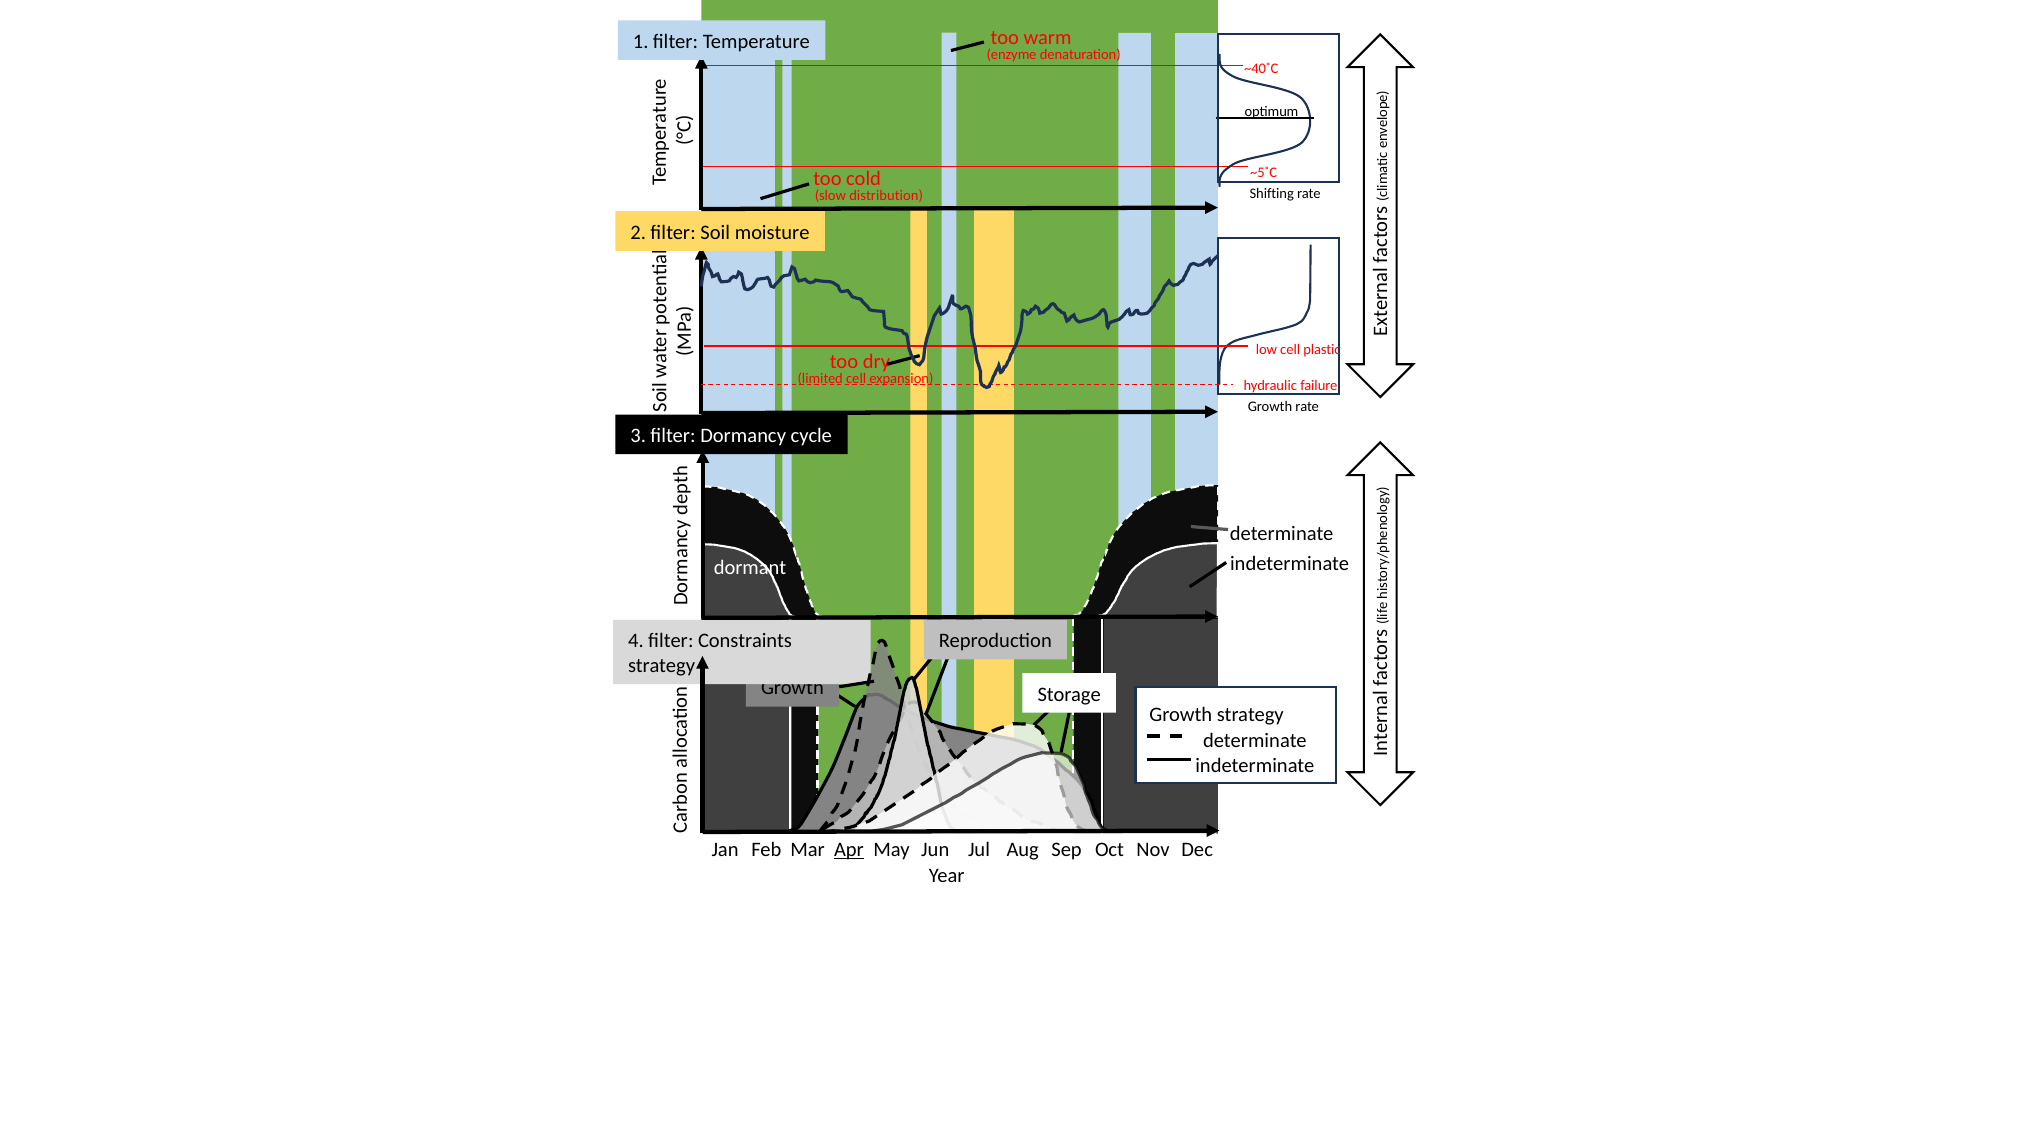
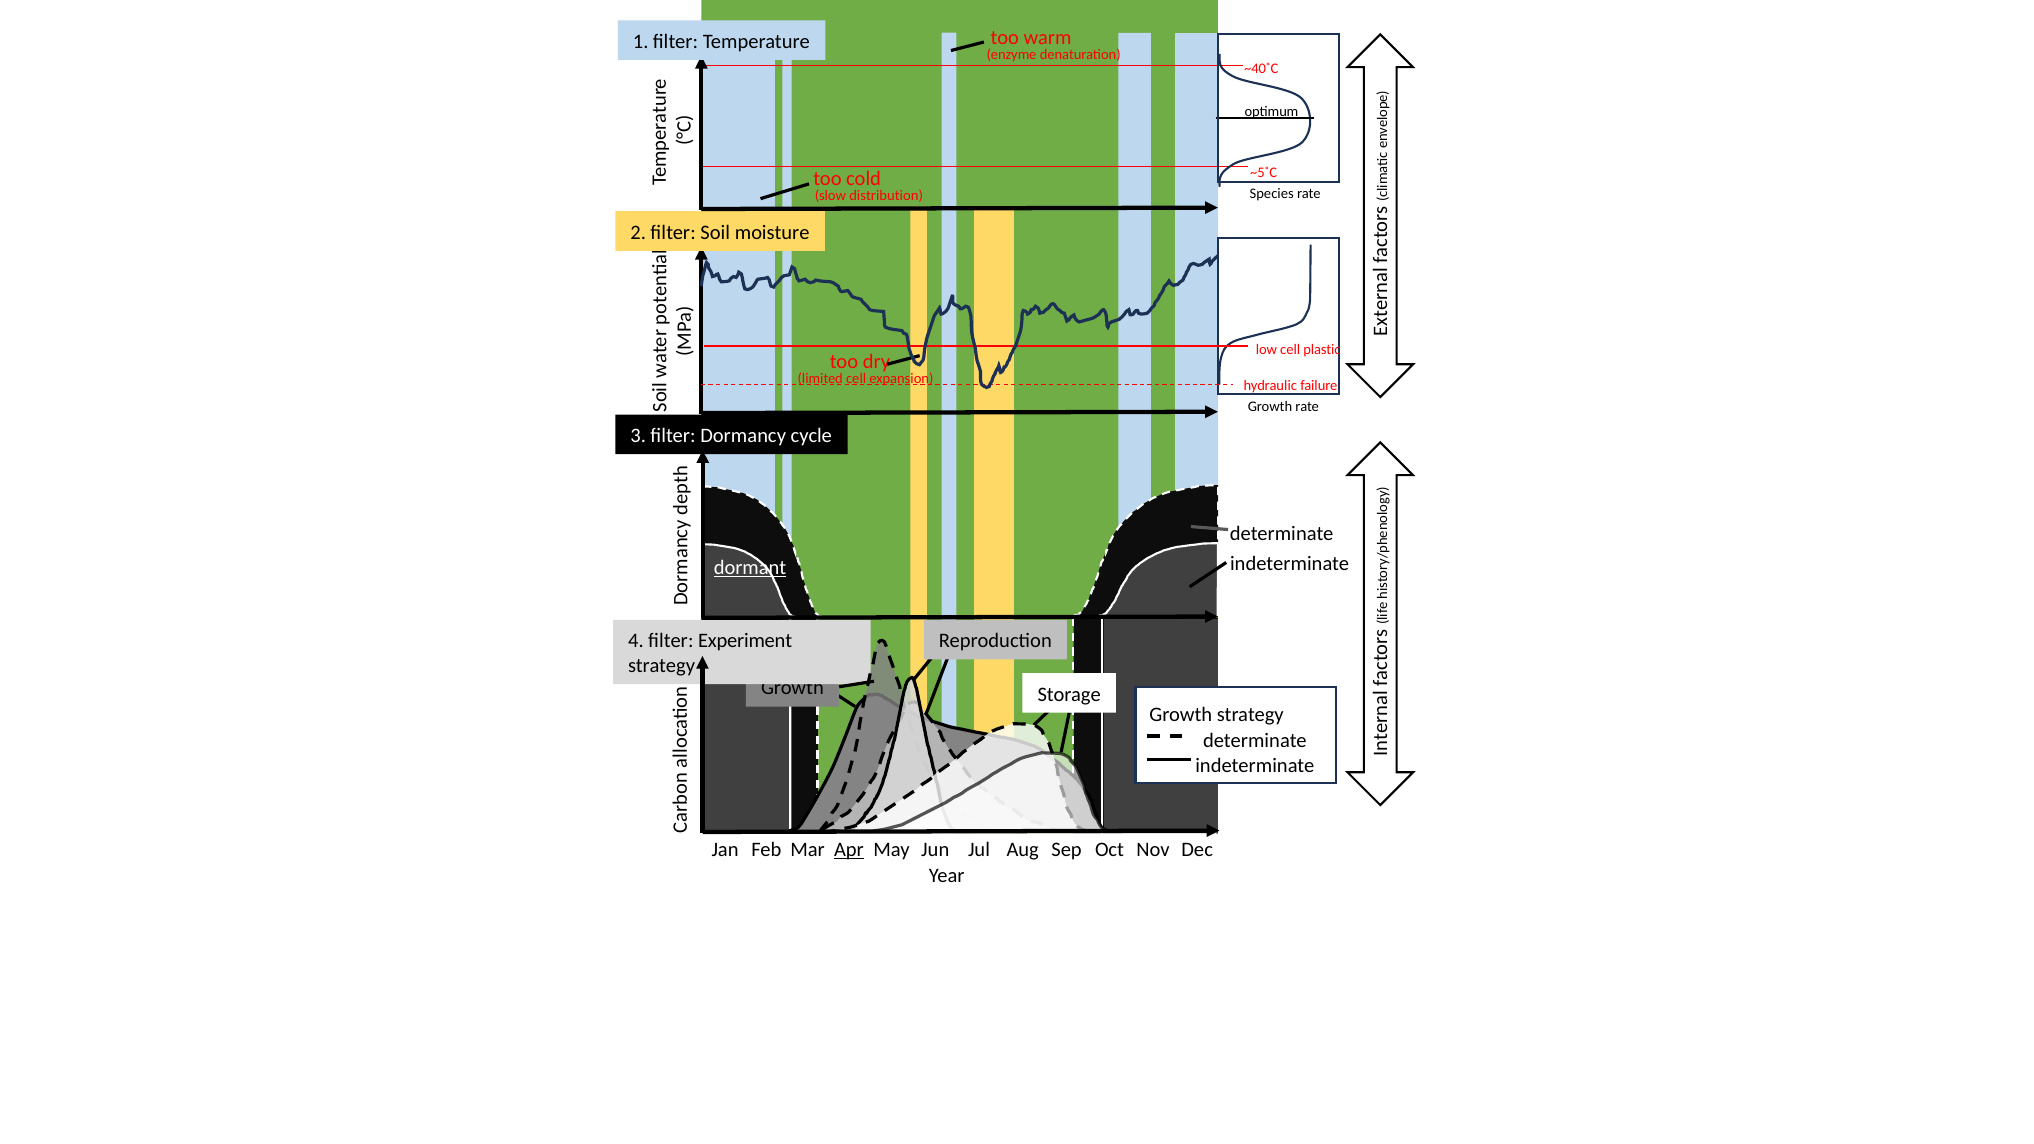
Shifting: Shifting -> Species (1272, 193)
dormant underline: none -> present (750, 568)
Constraints: Constraints -> Experiment (745, 641)
